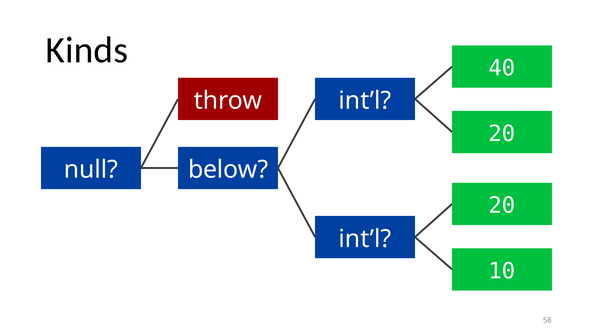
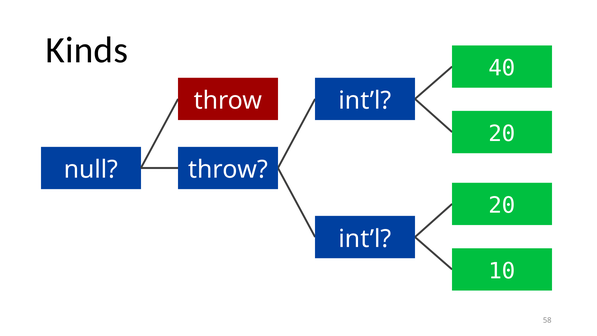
below: below -> throw (228, 170)
